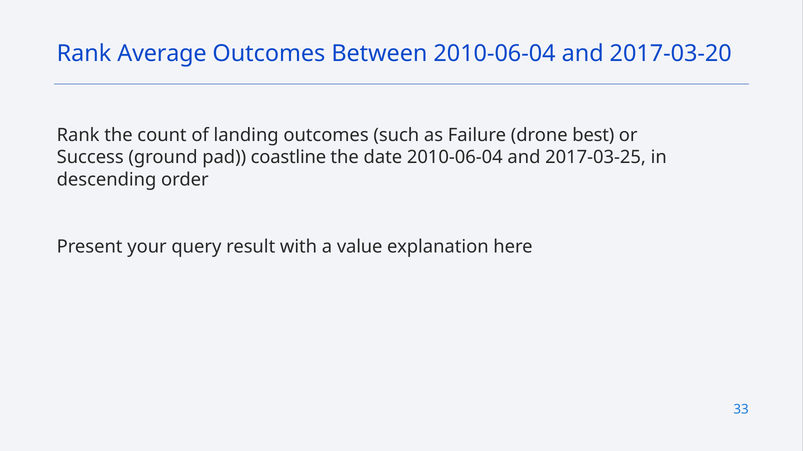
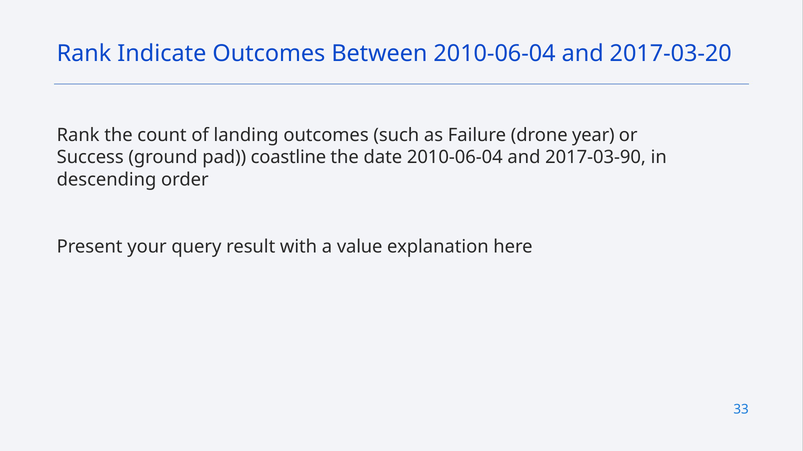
Average: Average -> Indicate (162, 53)
best: best -> year (593, 136)
2017-03-25: 2017-03-25 -> 2017-03-90 (596, 158)
